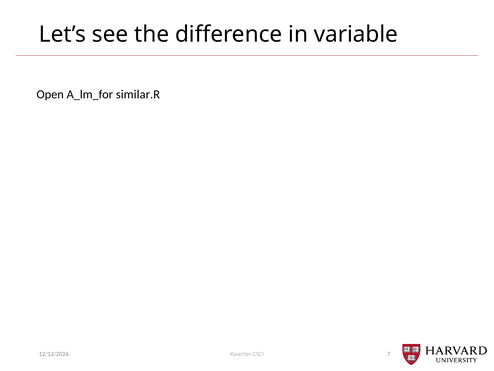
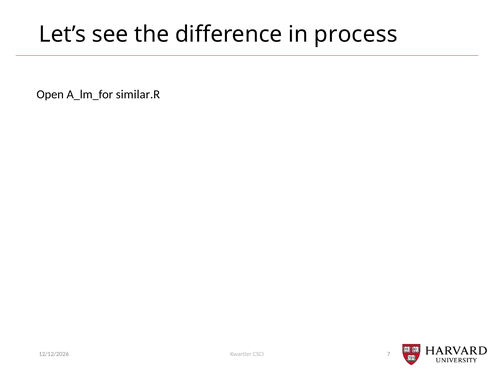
variable: variable -> process (356, 34)
